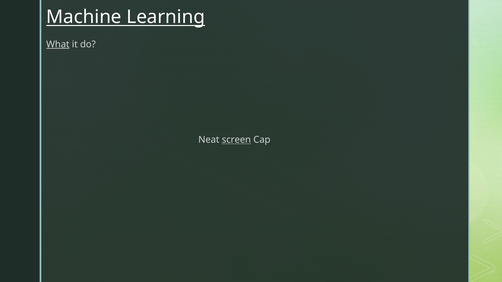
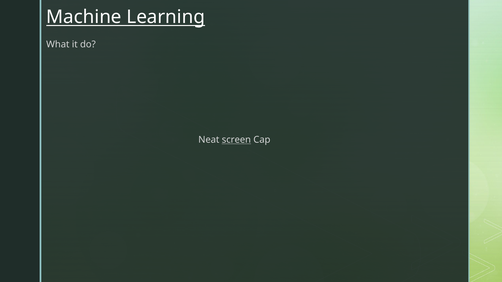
What underline: present -> none (58, 44)
